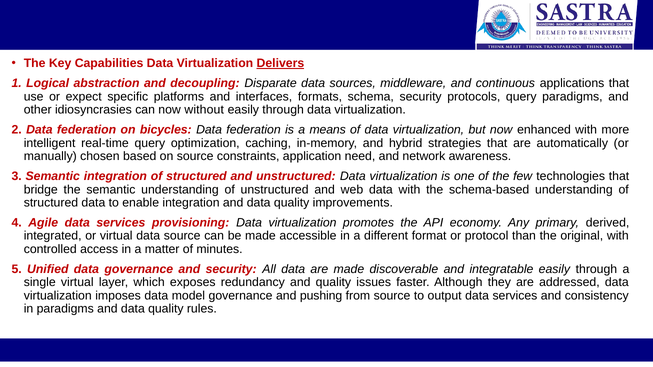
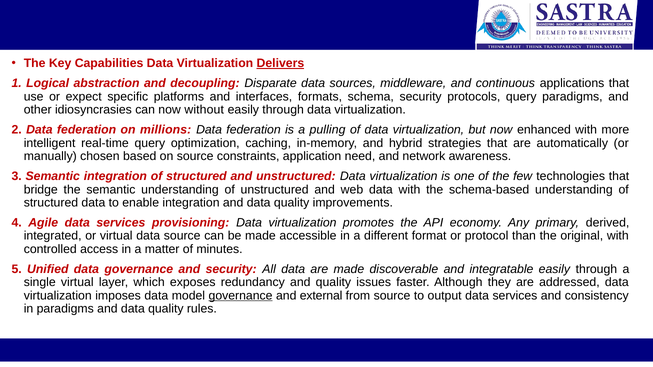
bicycles: bicycles -> millions (166, 130)
means: means -> pulling (328, 130)
governance underline: none -> present (241, 296)
pushing: pushing -> external (321, 296)
